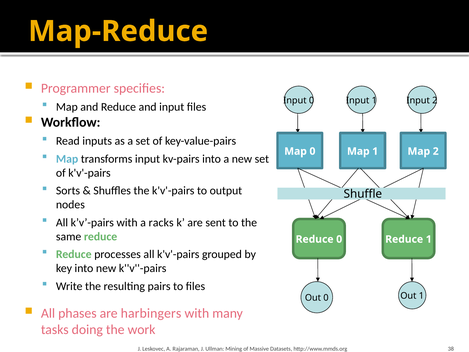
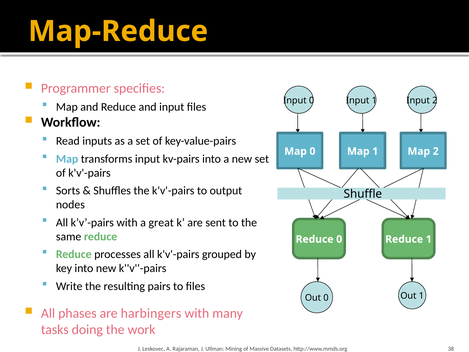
racks: racks -> great (161, 222)
